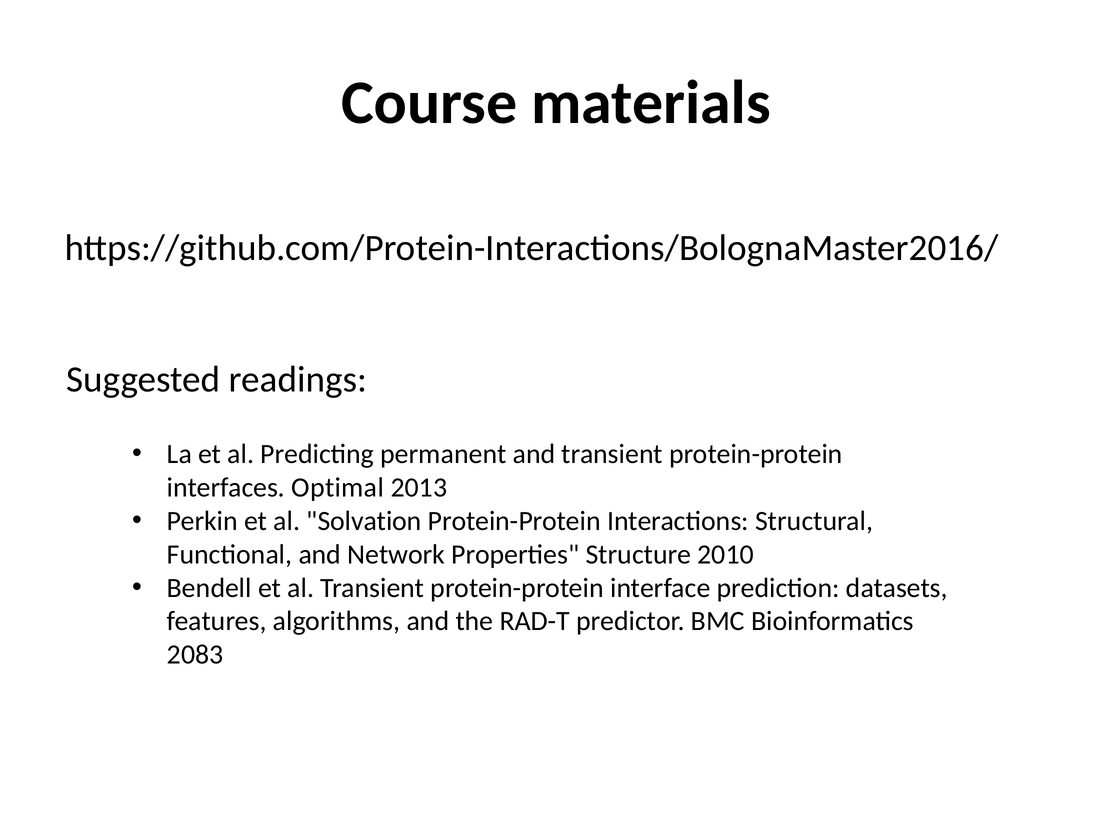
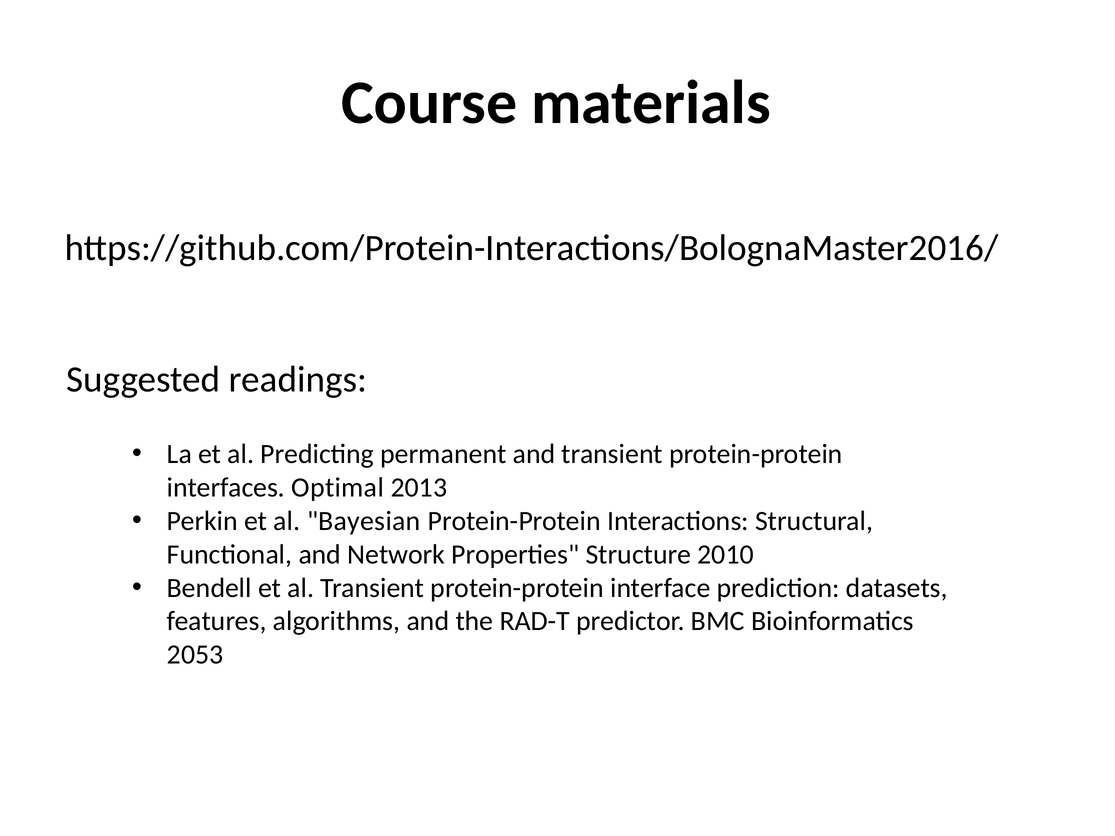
Solvation: Solvation -> Bayesian (364, 521)
2083: 2083 -> 2053 (195, 655)
